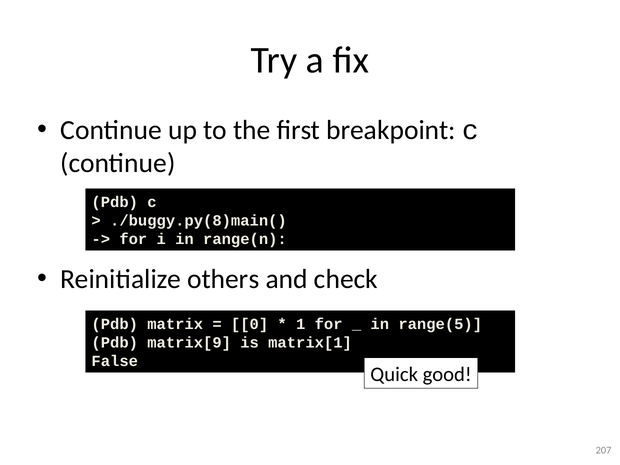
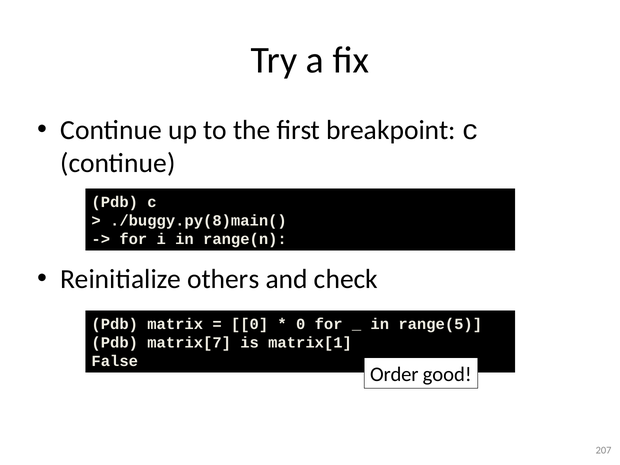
1: 1 -> 0 (301, 324)
matrix[9: matrix[9 -> matrix[7 (189, 343)
Quick: Quick -> Order (394, 374)
